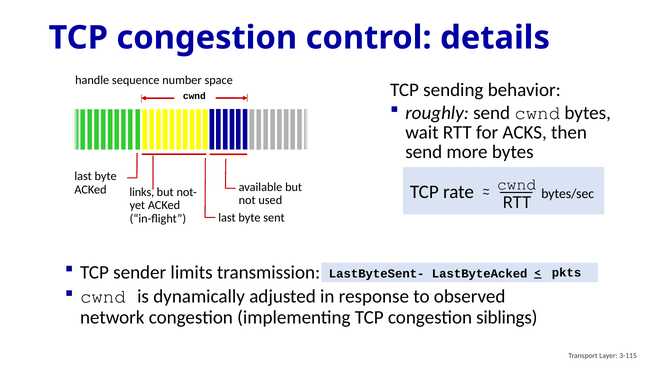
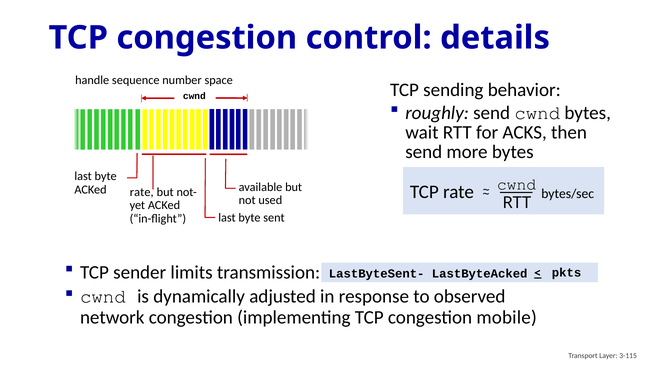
links: links -> rate (142, 192)
siblings: siblings -> mobile (507, 317)
